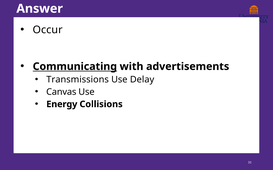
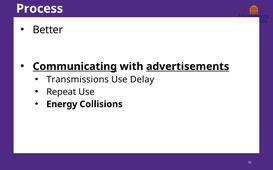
Answer: Answer -> Process (40, 9)
Occur: Occur -> Better (48, 30)
advertisements underline: none -> present (188, 67)
Canvas: Canvas -> Repeat (61, 92)
